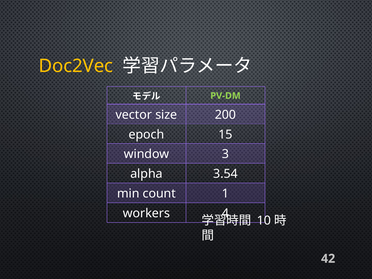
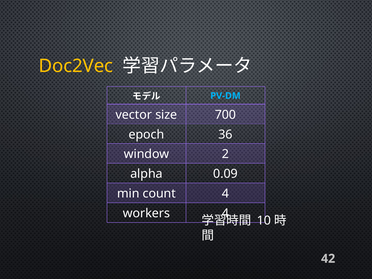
PV-DM colour: light green -> light blue (225, 96)
200: 200 -> 700 (225, 115)
15: 15 -> 36 (225, 134)
3: 3 -> 2 (225, 154)
3.54: 3.54 -> 0.09 (225, 174)
count 1: 1 -> 4 (225, 194)
